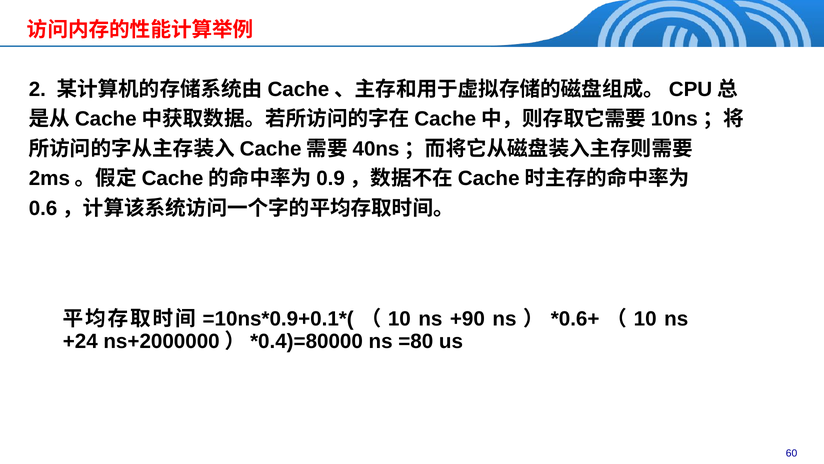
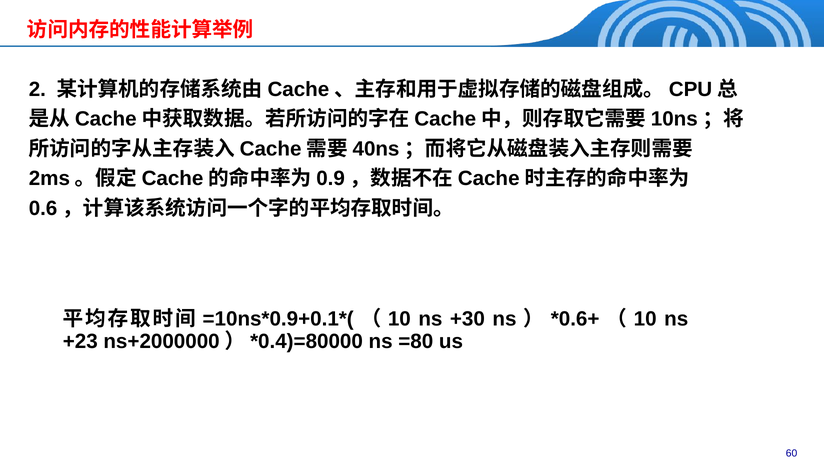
+90: +90 -> +30 (467, 319)
+24: +24 -> +23 (80, 341)
